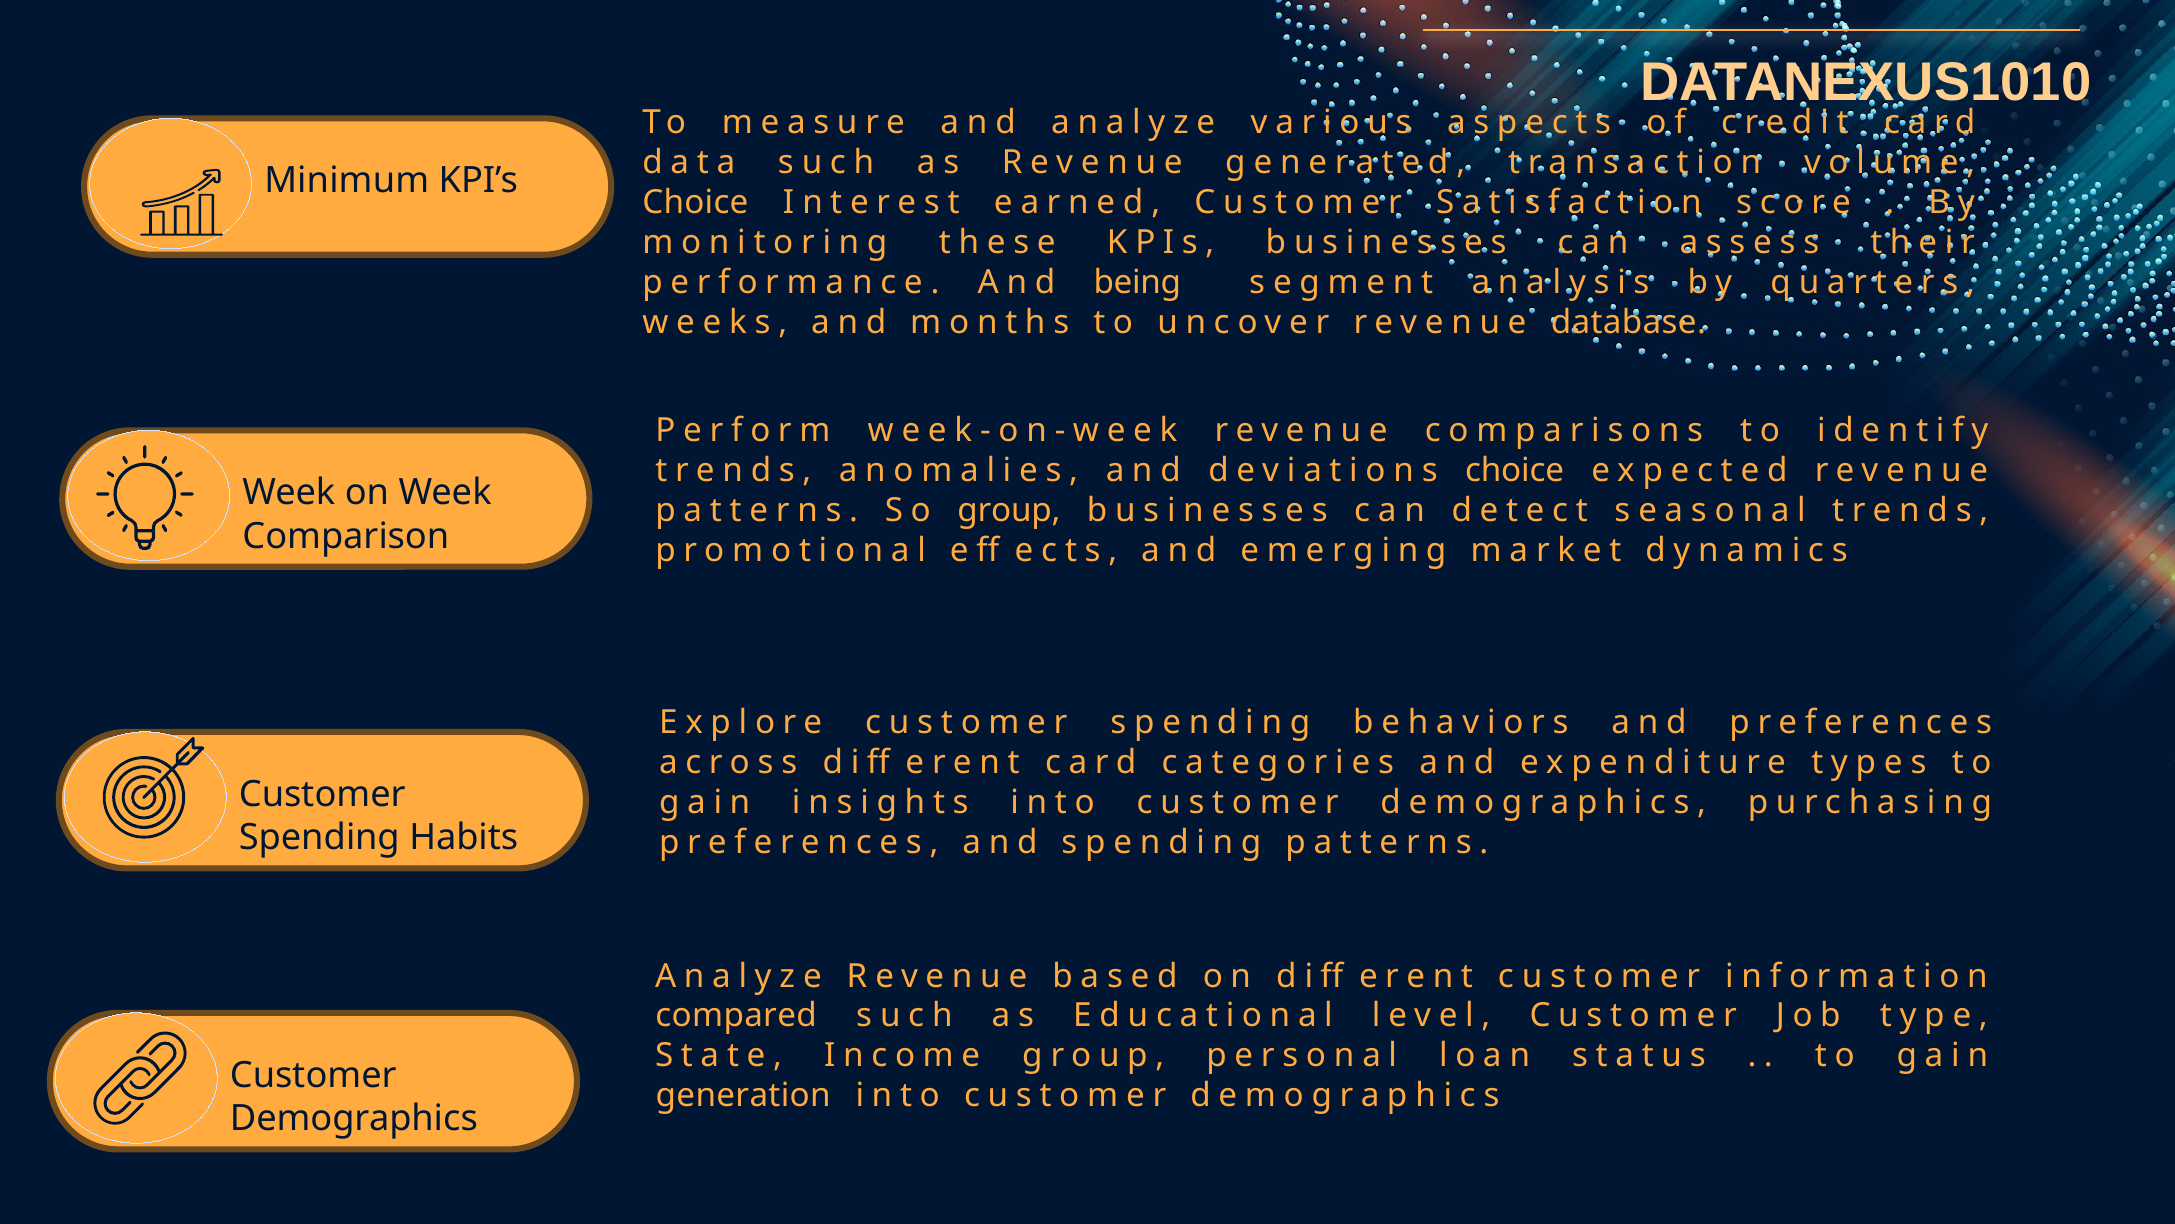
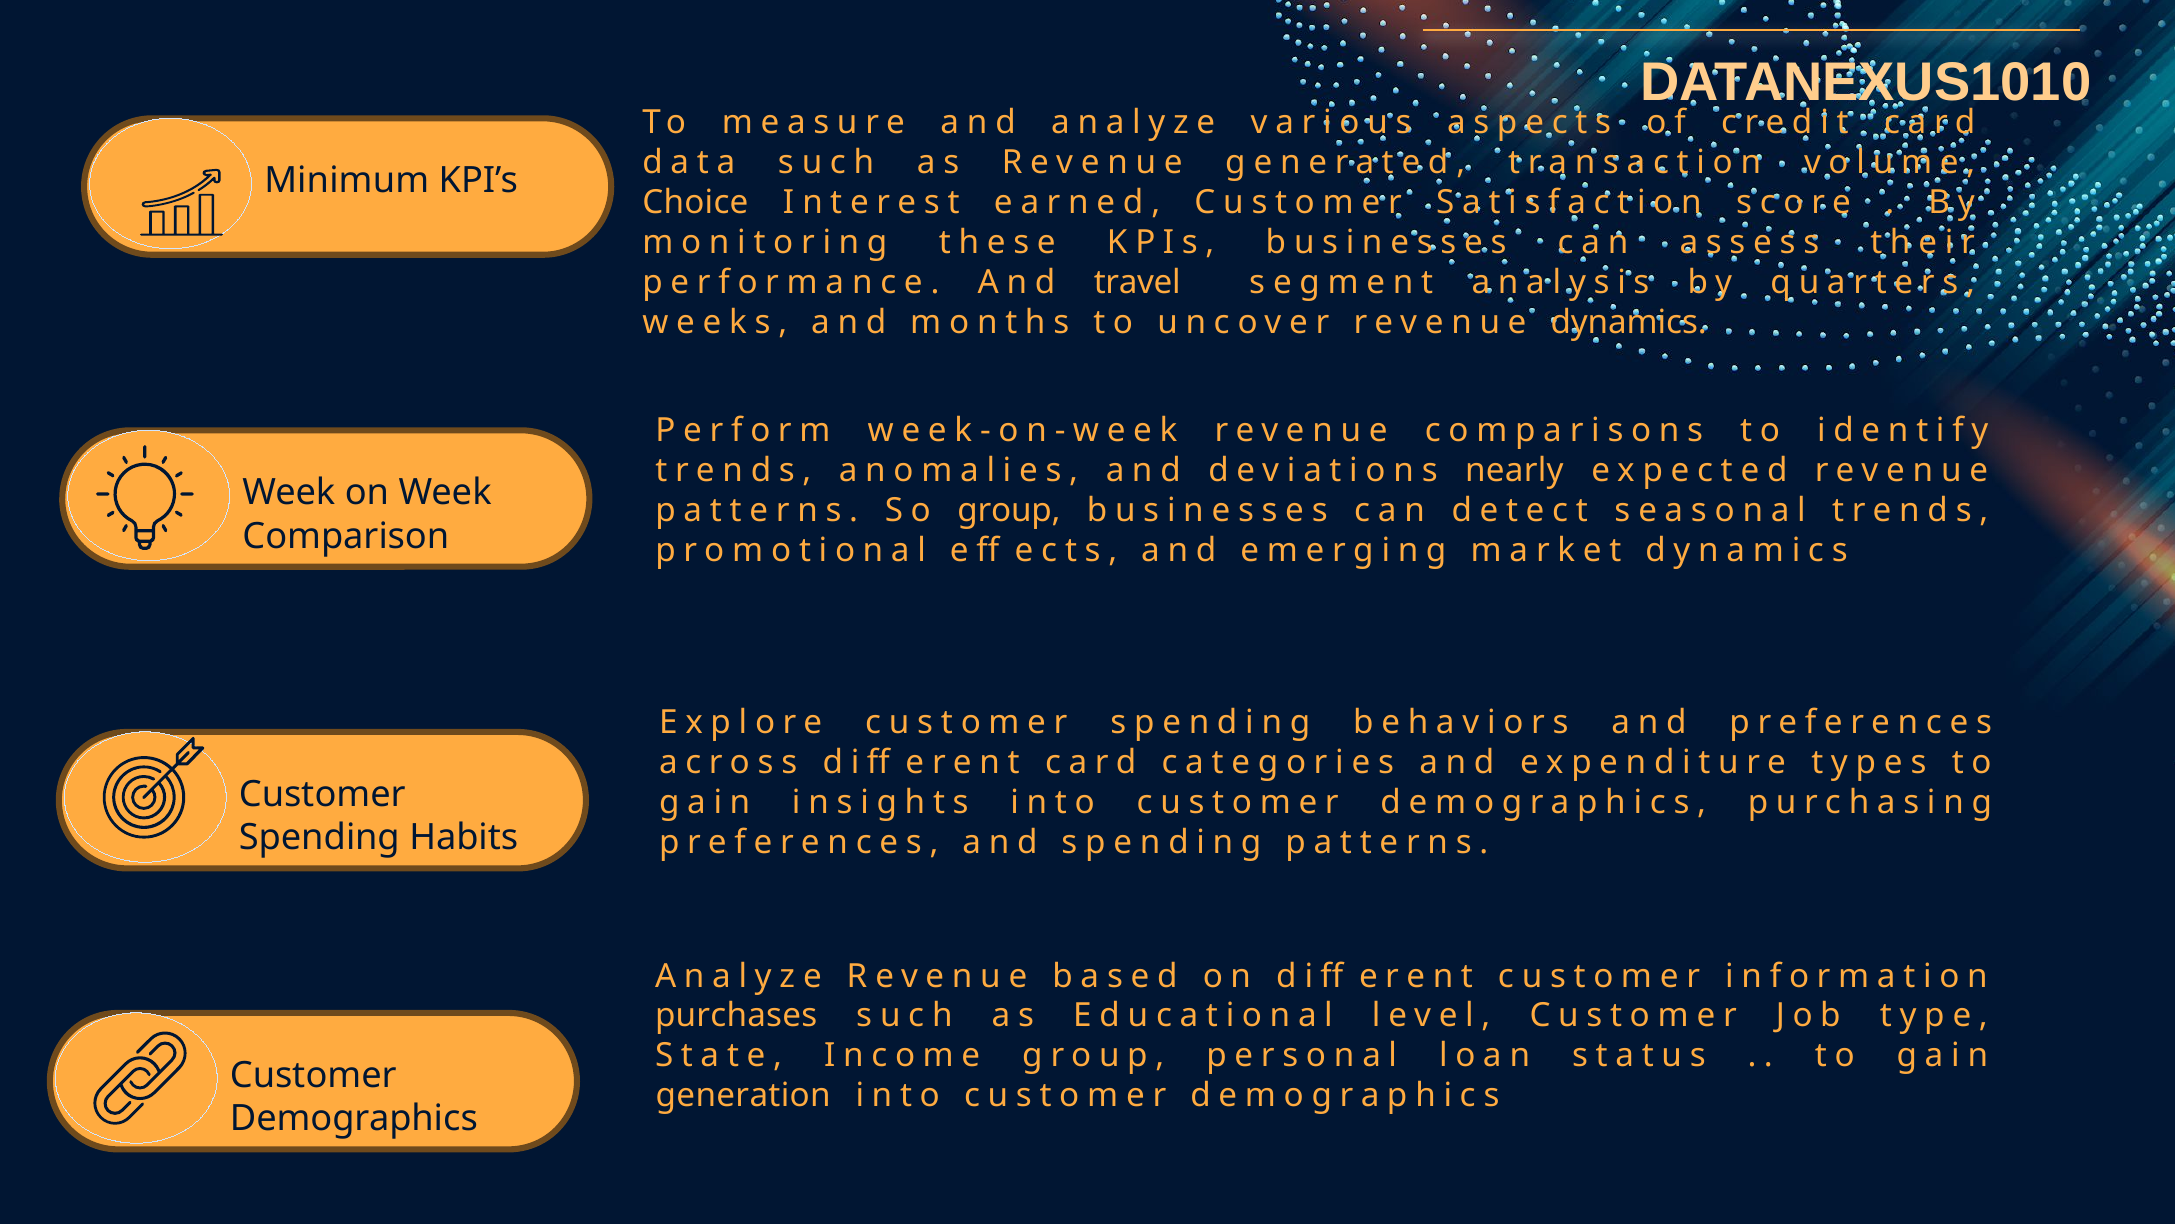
being: being -> travel (1137, 282)
revenue database: database -> dynamics (1629, 322)
deviations choice: choice -> nearly (1514, 470)
compared: compared -> purchases (736, 1016)
